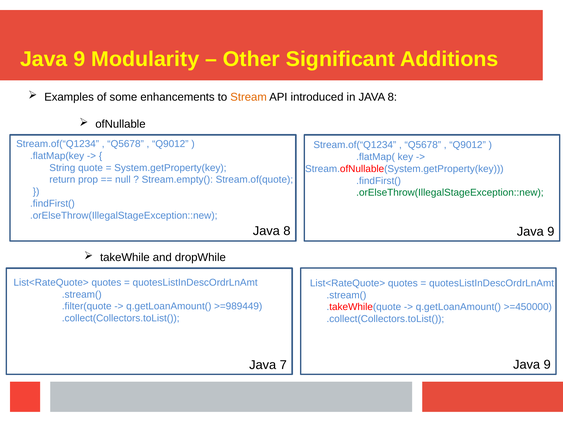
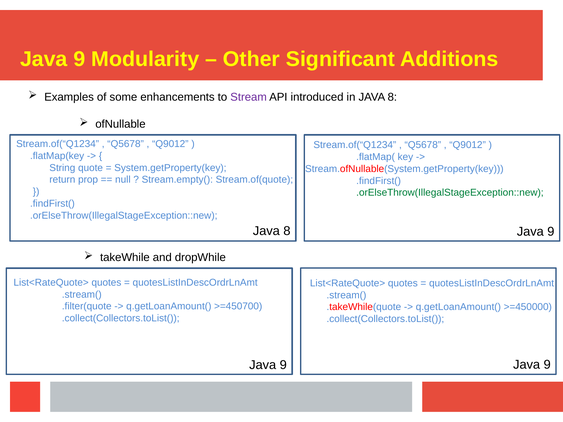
Stream colour: orange -> purple (249, 97)
>=989449: >=989449 -> >=450700 (238, 307)
7: 7 -> 9 (283, 365)
